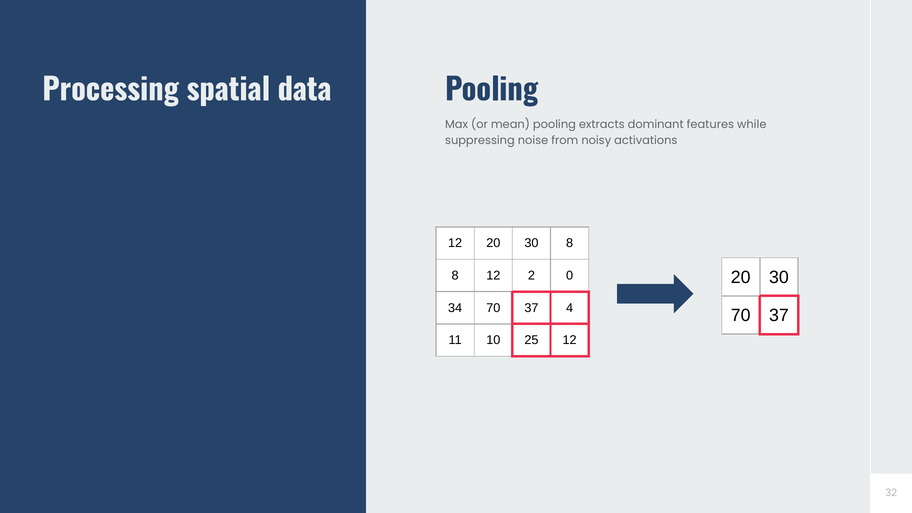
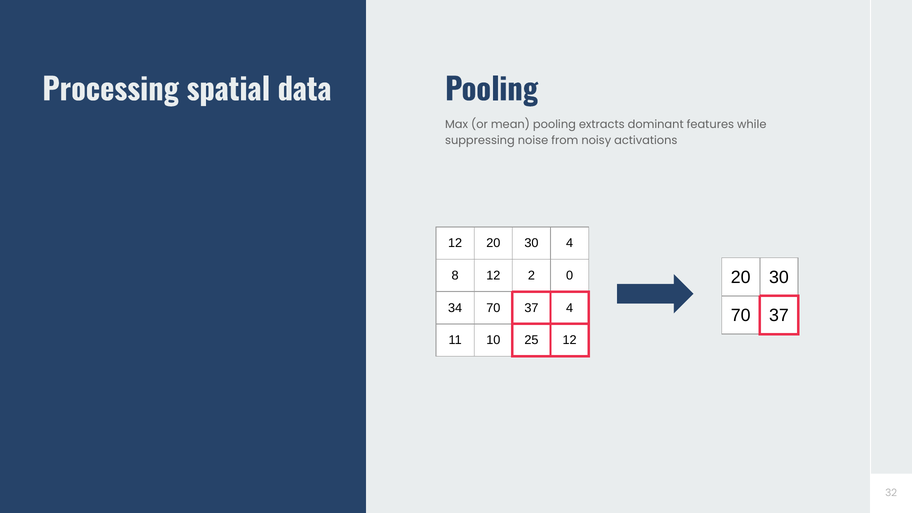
30 8: 8 -> 4 (570, 243)
